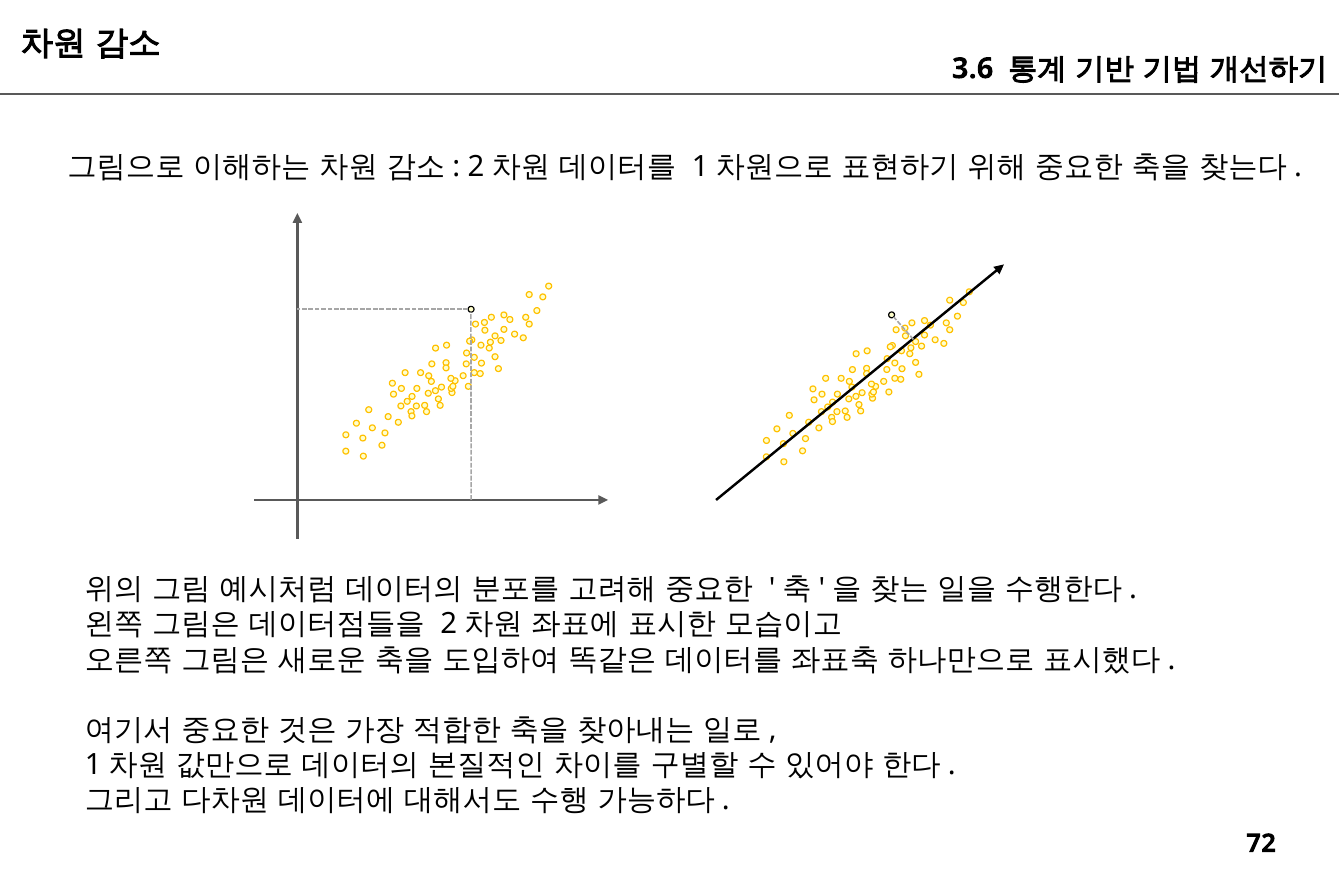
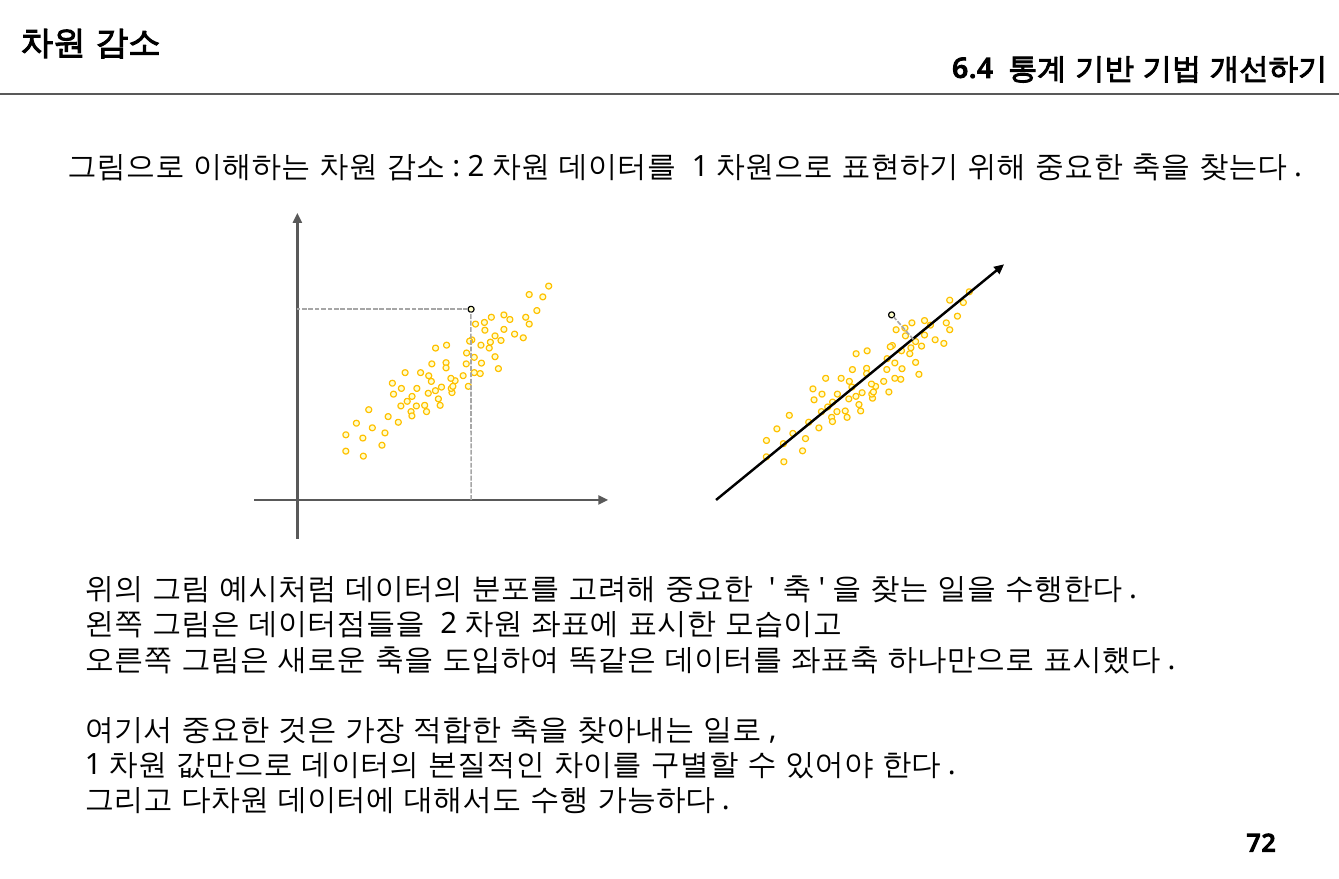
3.6: 3.6 -> 6.4 (973, 69)
